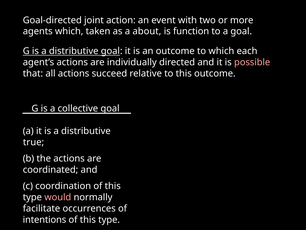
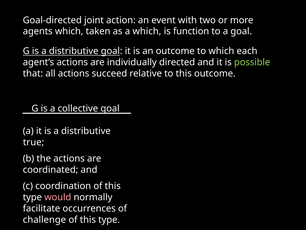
a about: about -> which (147, 31)
possible colour: pink -> light green (252, 62)
intentions: intentions -> challenge (44, 219)
